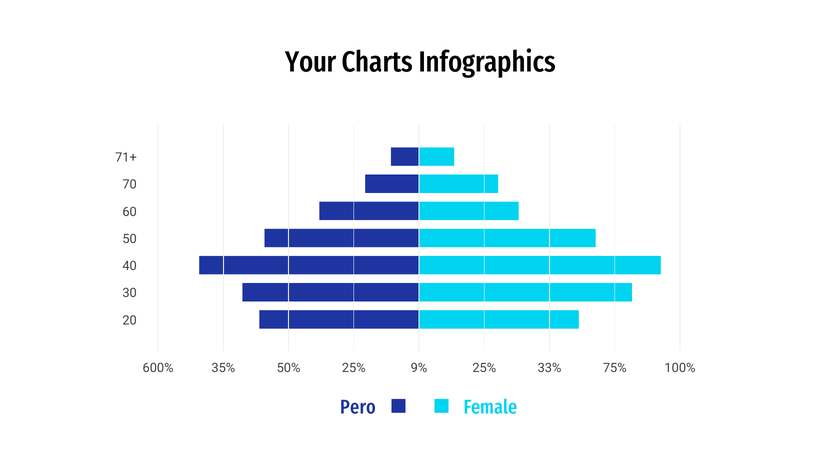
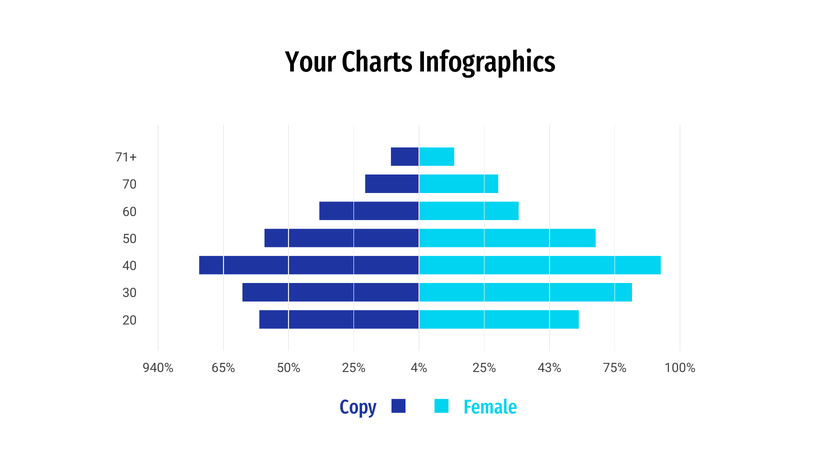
600%: 600% -> 940% (158, 368)
35%: 35% -> 65% (223, 368)
9%: 9% -> 4% (419, 368)
33%: 33% -> 43% (550, 368)
Pero: Pero -> Copy (358, 407)
